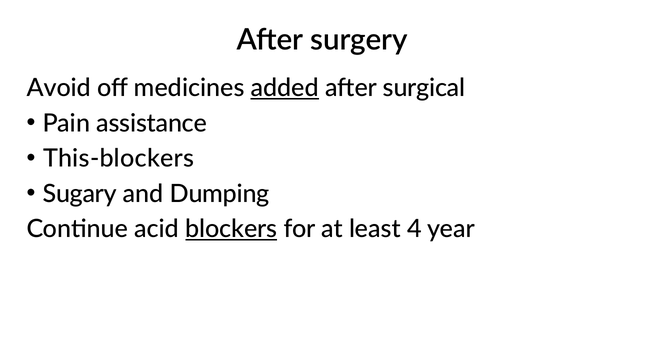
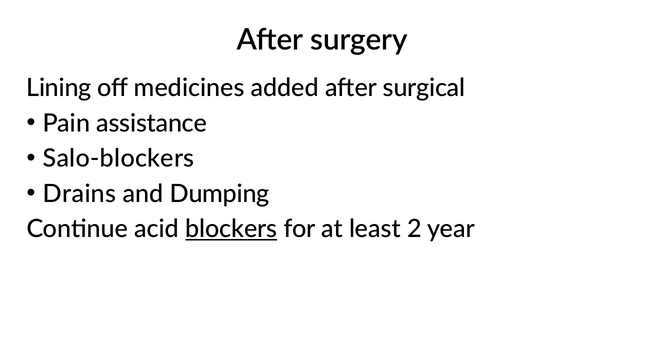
Avoid: Avoid -> Lining (59, 88)
added underline: present -> none (285, 88)
This-blockers: This-blockers -> Salo-blockers (119, 158)
Sugary: Sugary -> Drains (80, 194)
4: 4 -> 2 (414, 229)
